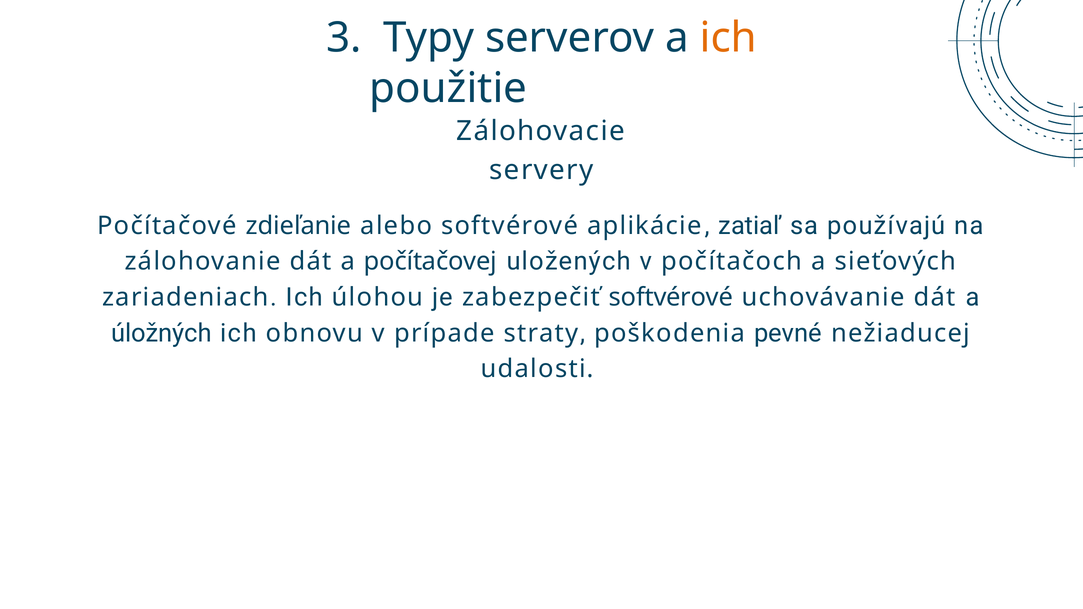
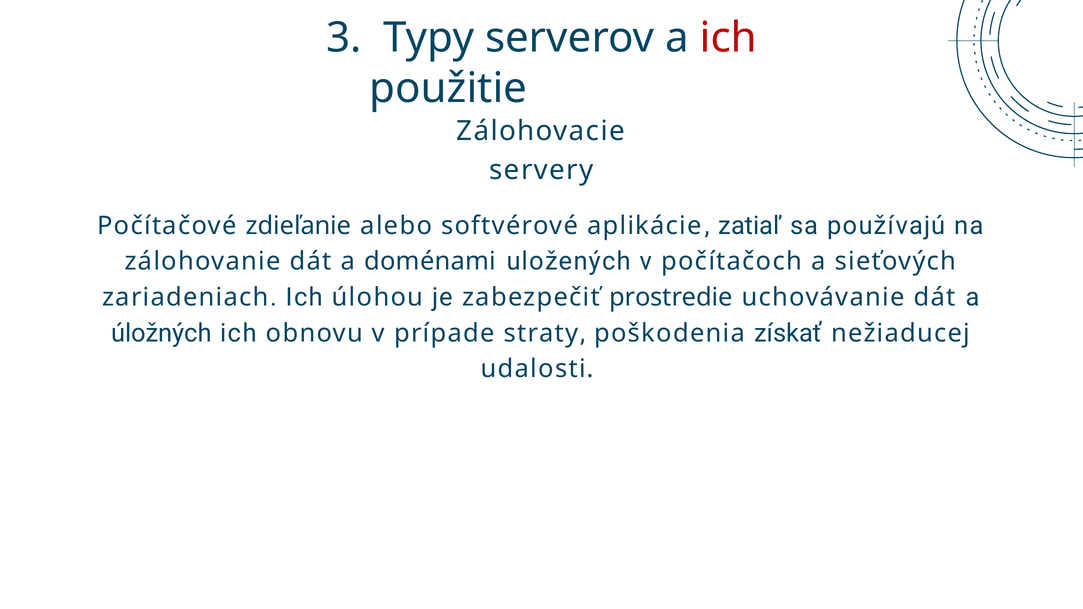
ich colour: orange -> red (728, 38)
počítačovej: počítačovej -> doménami (430, 262)
zabezpečiť softvérové: softvérové -> prostredie (671, 297)
pevné: pevné -> získať (788, 333)
